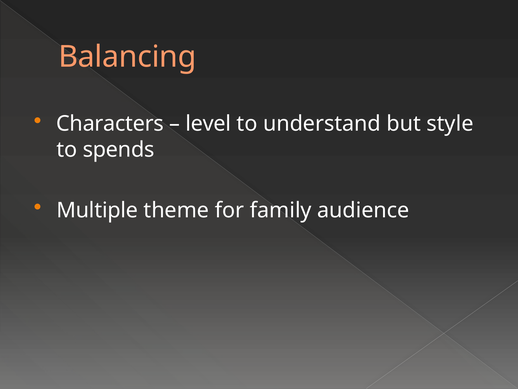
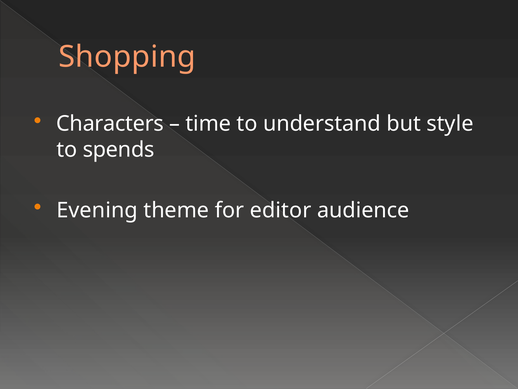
Balancing: Balancing -> Shopping (127, 57)
level: level -> time (208, 124)
Multiple: Multiple -> Evening (97, 210)
family: family -> editor (281, 210)
